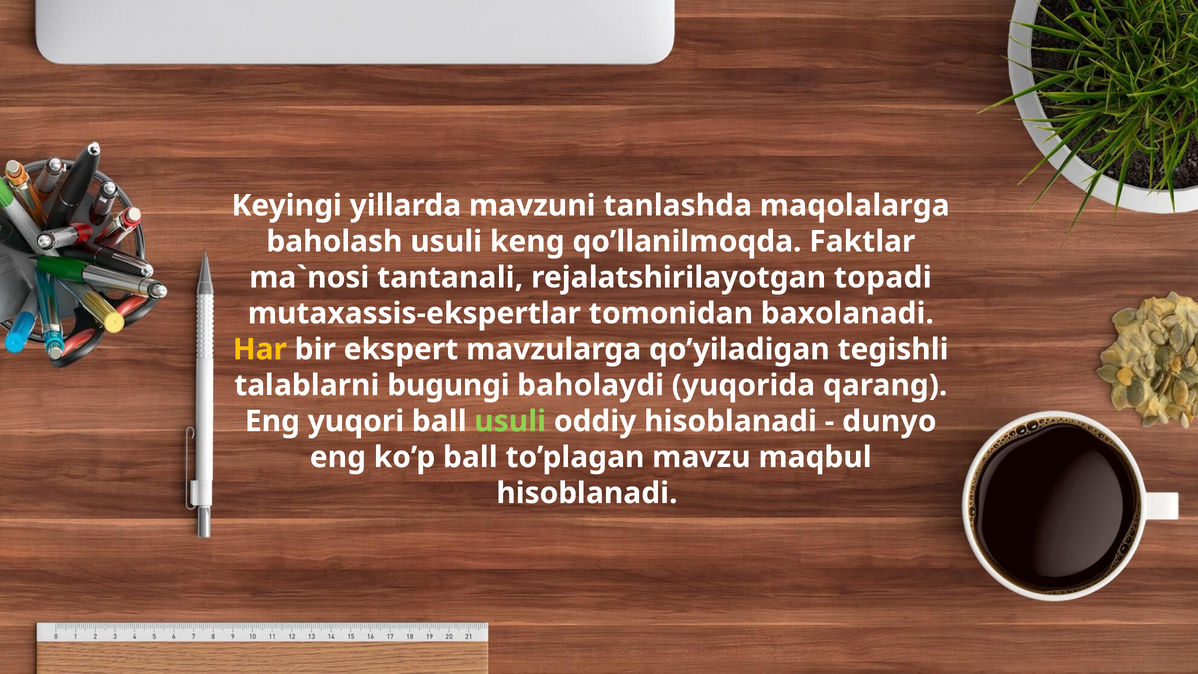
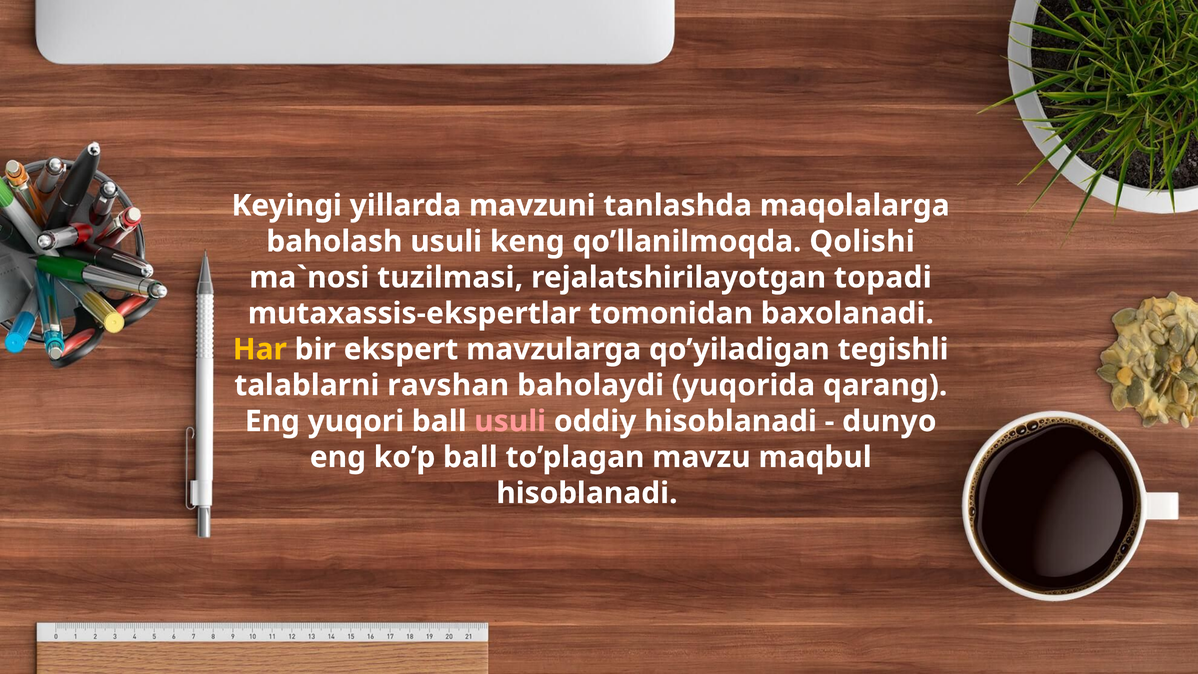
Faktlar: Faktlar -> Qоlishi (862, 242)
tantanali: tantanali -> tuzilmasi (450, 277)
bugungi: bugungi -> ravshan (448, 385)
usuli colour: light green -> pink (510, 421)
